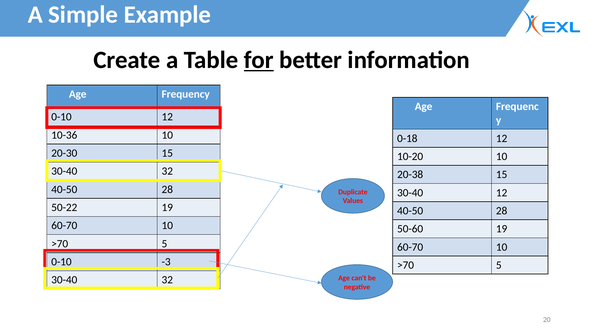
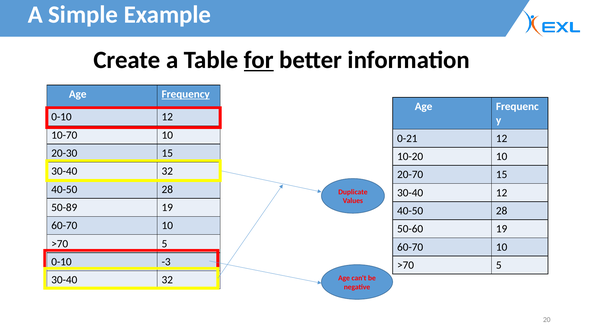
Frequency underline: none -> present (186, 94)
10-36: 10-36 -> 10-70 (64, 135)
0-18: 0-18 -> 0-21 (407, 138)
20-38: 20-38 -> 20-70 (410, 175)
50-22: 50-22 -> 50-89 (64, 208)
